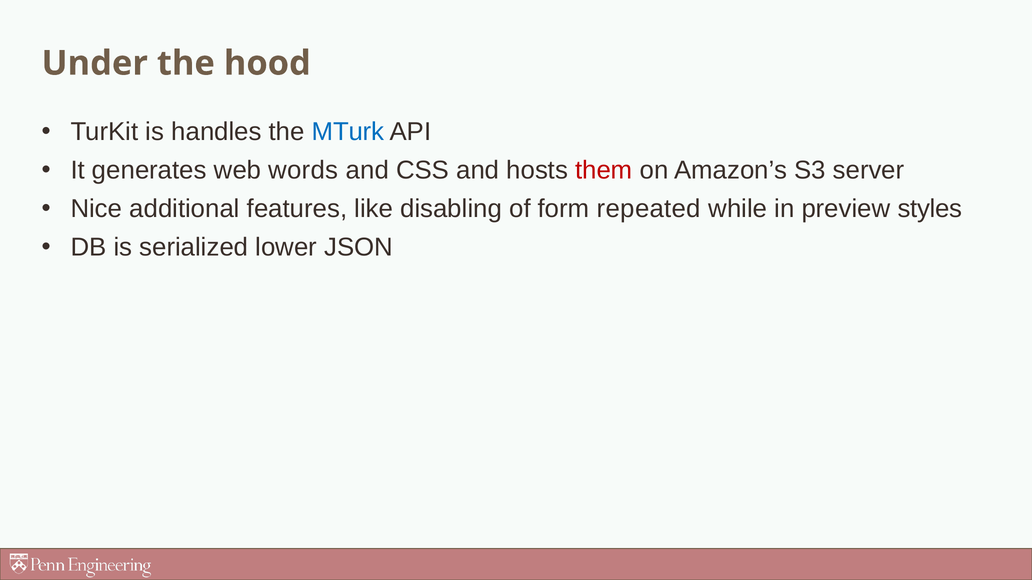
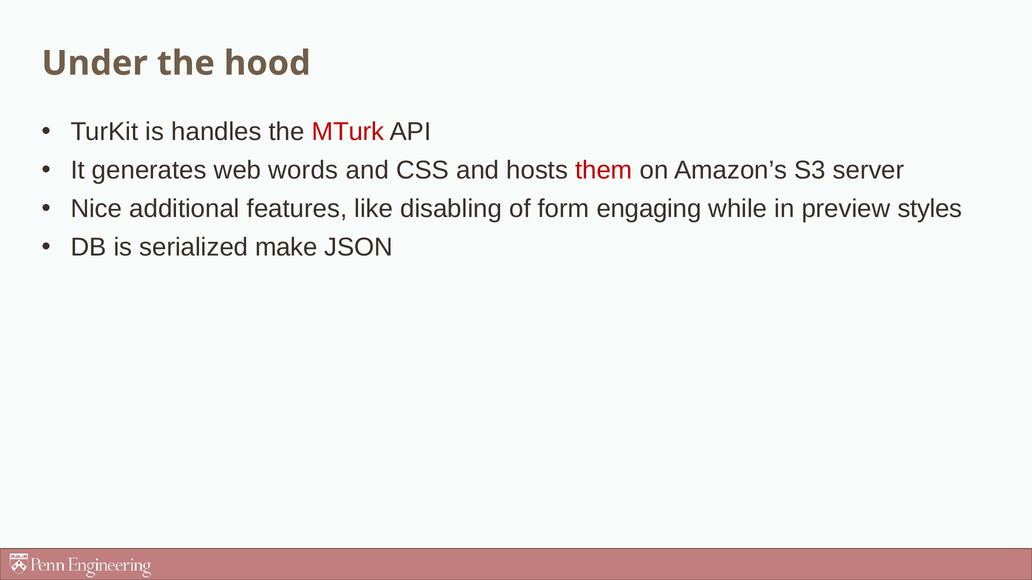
MTurk colour: blue -> red (348, 132)
repeated: repeated -> engaging (649, 209)
lower: lower -> make (286, 248)
